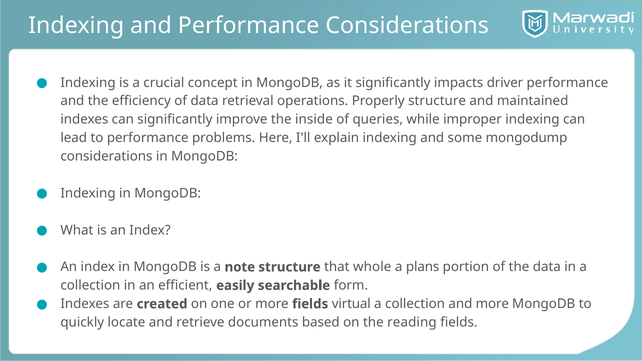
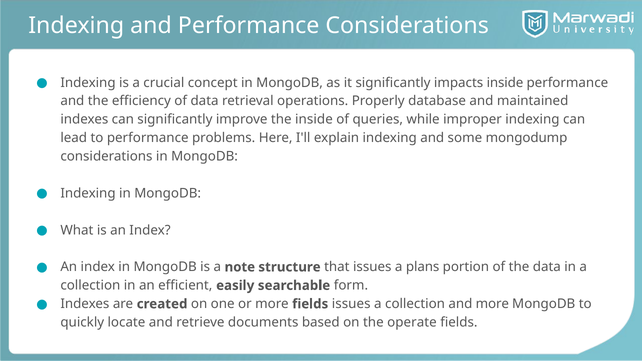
impacts driver: driver -> inside (505, 83)
Properly structure: structure -> database (437, 101)
that whole: whole -> issues (372, 267)
fields virtual: virtual -> issues (351, 304)
reading: reading -> operate (412, 323)
